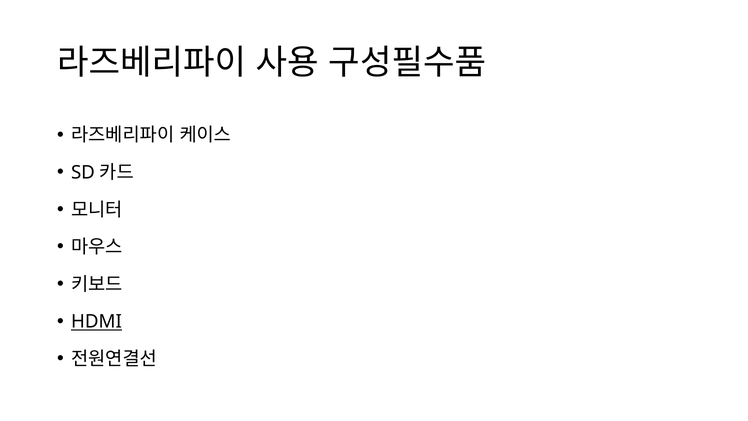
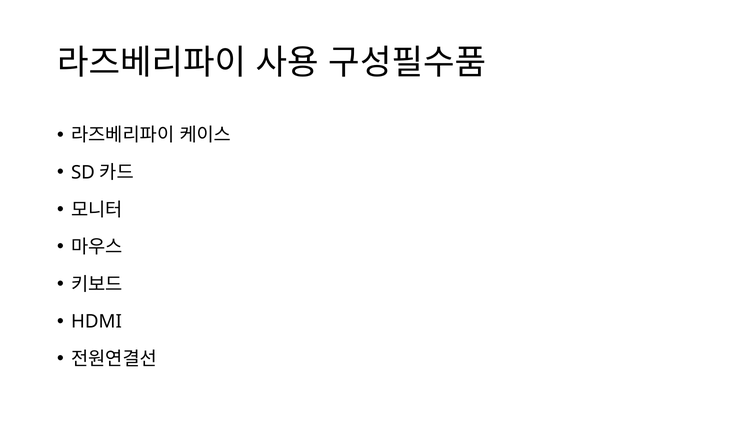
HDMI underline: present -> none (96, 322)
